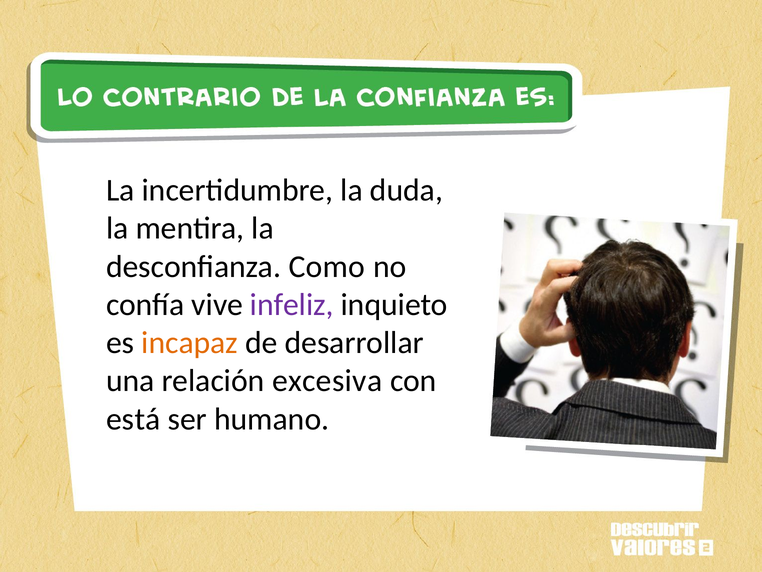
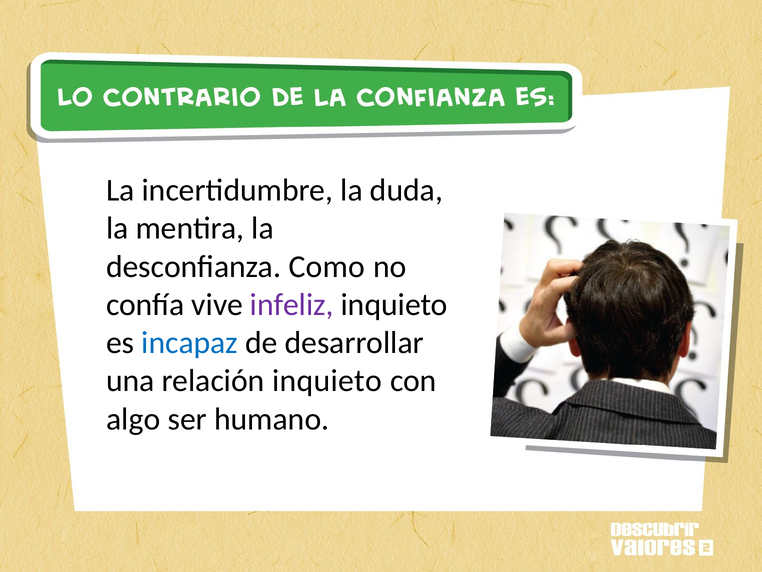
incapaz colour: orange -> blue (190, 343)
relación excesiva: excesiva -> inquieto (327, 381)
está: está -> algo (133, 419)
